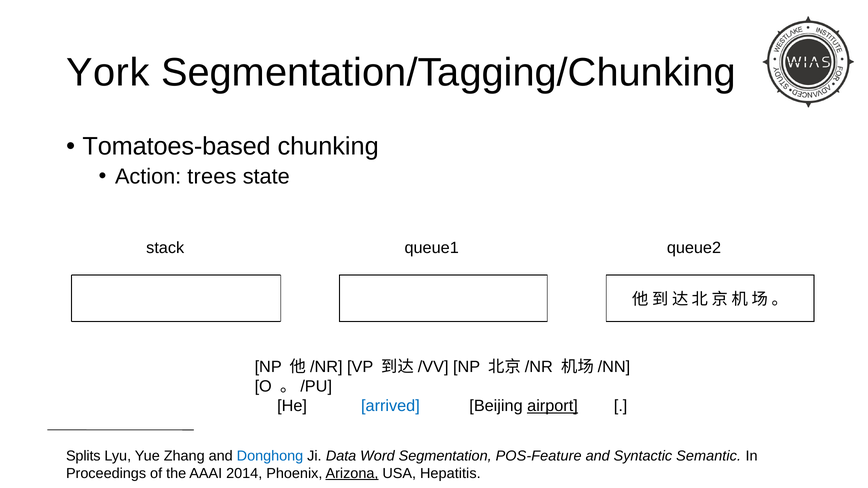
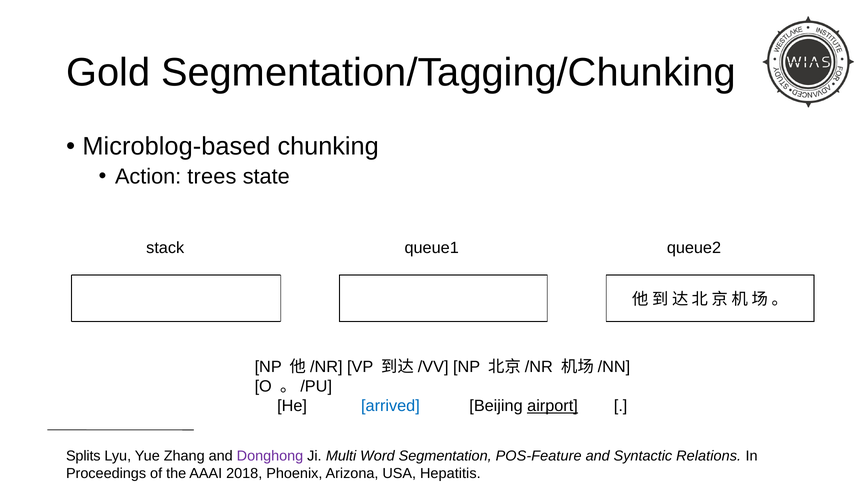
York: York -> Gold (108, 73)
Tomatoes-based: Tomatoes-based -> Microblog-based (176, 147)
Donghong colour: blue -> purple (270, 456)
Data: Data -> Multi (341, 456)
Semantic: Semantic -> Relations (709, 456)
2014: 2014 -> 2018 (244, 474)
Arizona underline: present -> none (352, 474)
